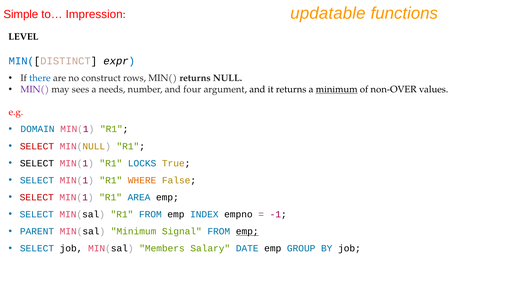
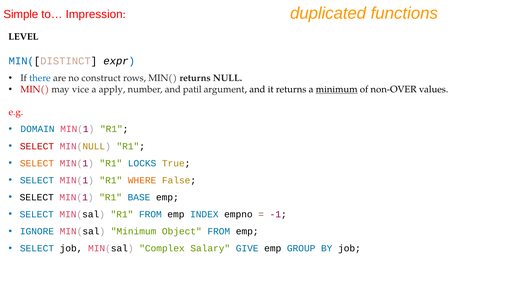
updatable: updatable -> duplicated (328, 13)
MIN( colour: purple -> red (35, 89)
sees: sees -> vice (81, 89)
needs: needs -> apply (112, 89)
four: four -> patil (192, 89)
SELECT colour: black -> orange (37, 163)
SELECT colour: red -> black (37, 197)
AREA: AREA -> BASE (139, 197)
PARENT: PARENT -> IGNORE (37, 231)
Signal: Signal -> Object (182, 231)
emp underline: present -> none (247, 231)
Members: Members -> Complex (162, 249)
DATE: DATE -> GIVE (247, 249)
